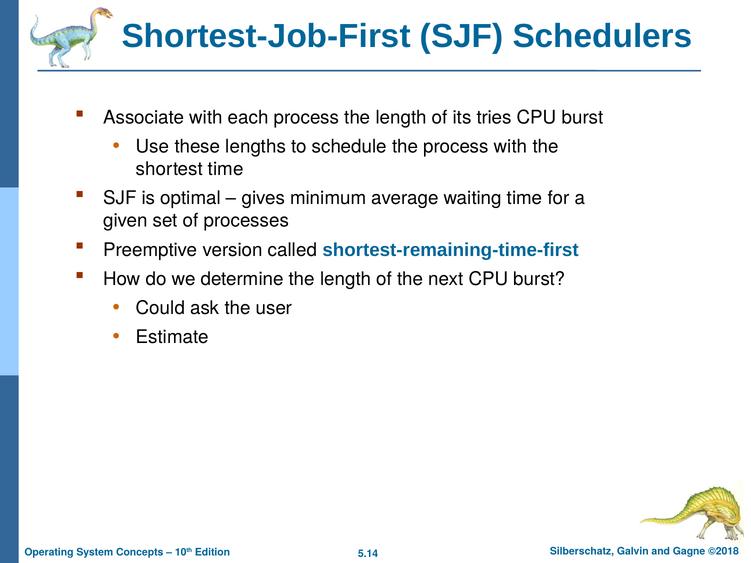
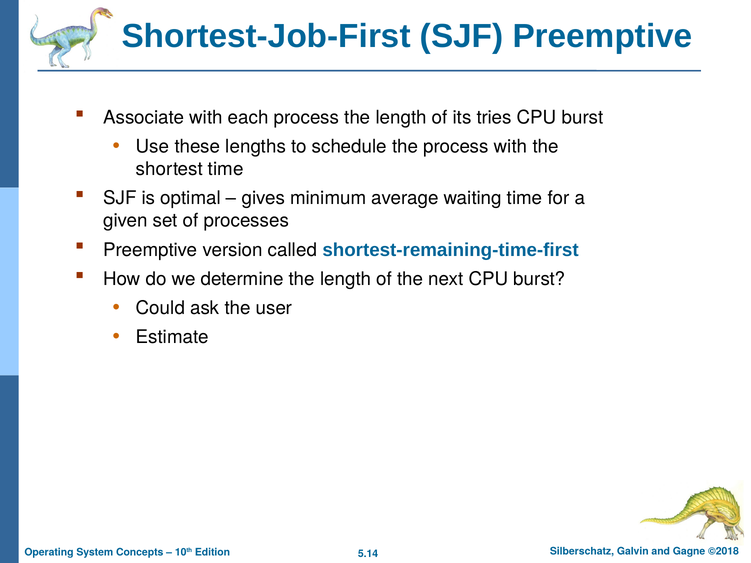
SJF Schedulers: Schedulers -> Preemptive (603, 36)
